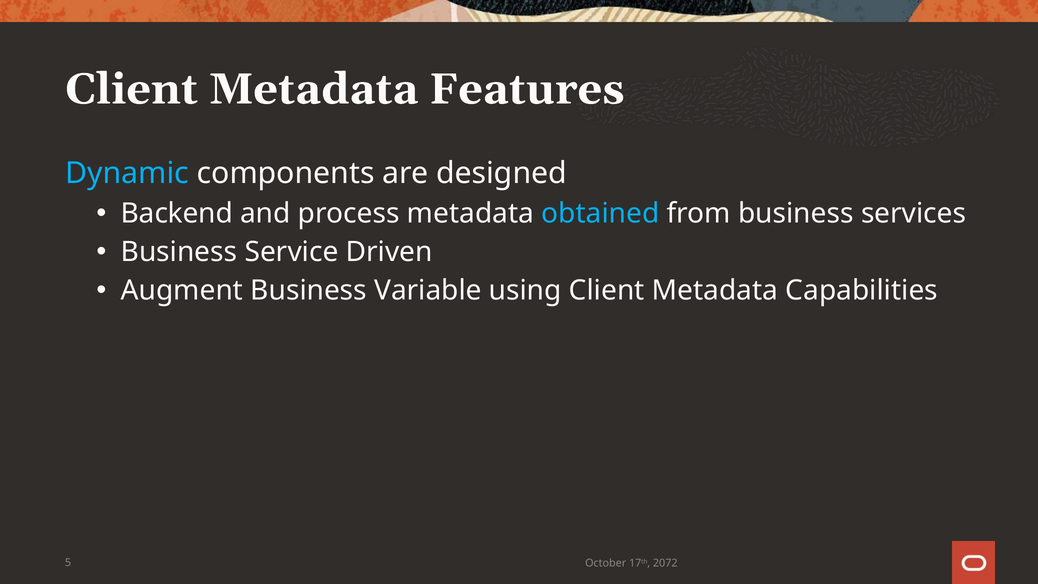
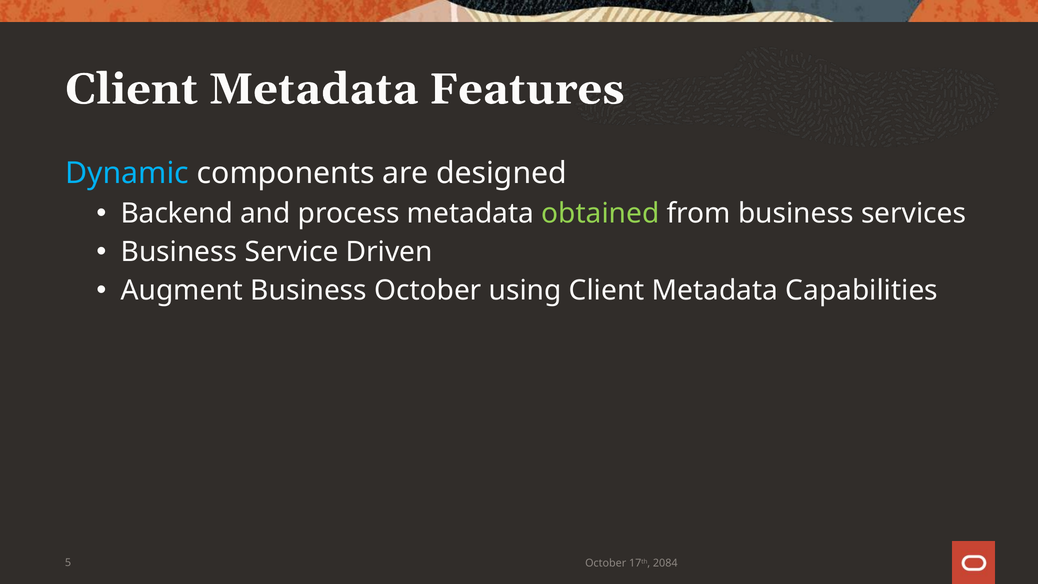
obtained colour: light blue -> light green (600, 213)
Business Variable: Variable -> October (428, 290)
2072: 2072 -> 2084 (665, 563)
